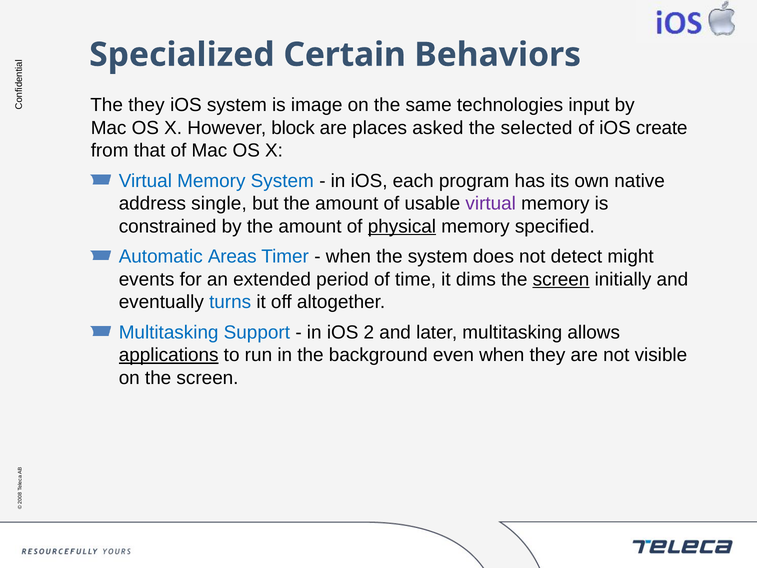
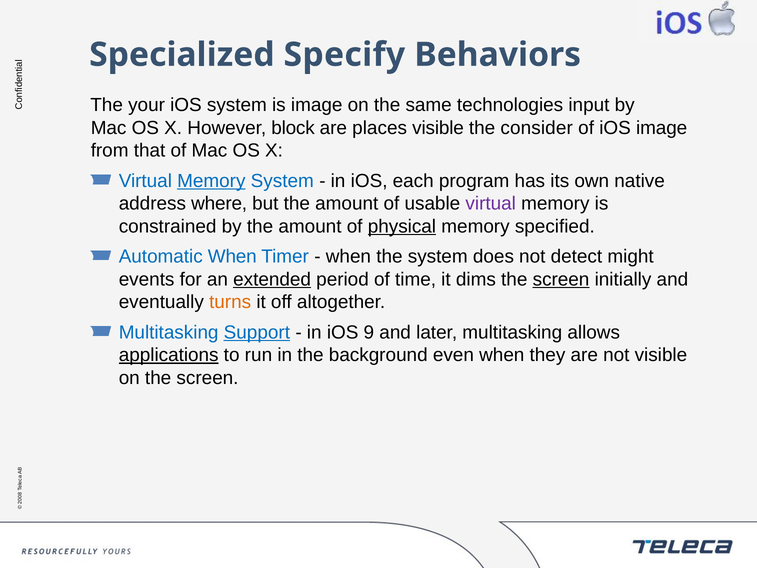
Certain: Certain -> Specify (344, 55)
The they: they -> your (147, 105)
places asked: asked -> visible (438, 128)
selected: selected -> consider (537, 128)
iOS create: create -> image (662, 128)
Memory underline: none -> present (211, 181)
single: single -> where (219, 204)
Automatic Areas: Areas -> When (232, 257)
extended underline: none -> present (272, 279)
turns colour: blue -> orange (230, 302)
Support underline: none -> present (257, 332)
iOS 2: 2 -> 9 (369, 332)
